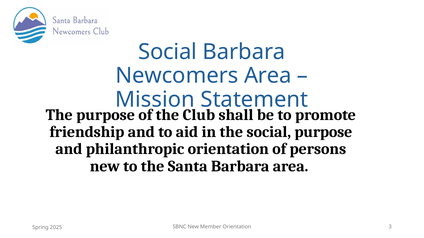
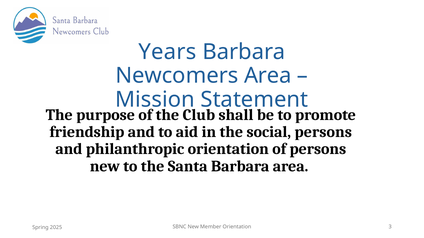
Social: Social -> Years (167, 52)
social purpose: purpose -> persons (323, 132)
